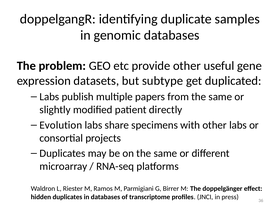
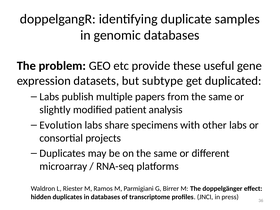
provide other: other -> these (187, 66)
directly: directly -> analysis (166, 110)
